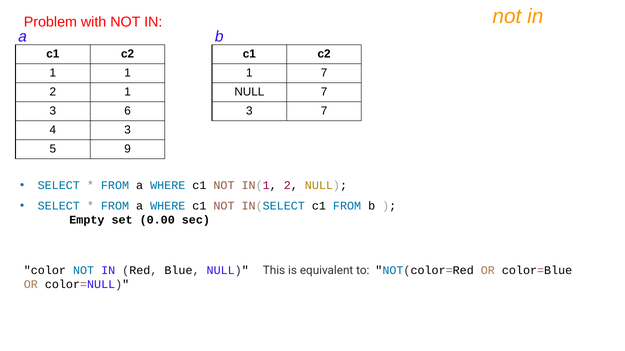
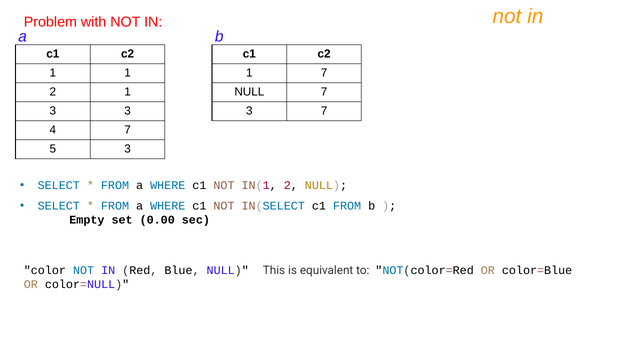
3 6: 6 -> 3 (128, 111)
4 3: 3 -> 7 (128, 130)
5 9: 9 -> 3 (128, 149)
